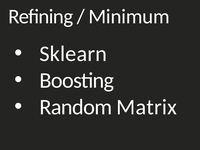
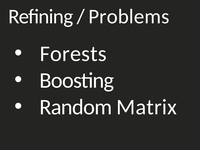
Minimum: Minimum -> Problems (129, 17)
Sklearn: Sklearn -> Forests (73, 54)
